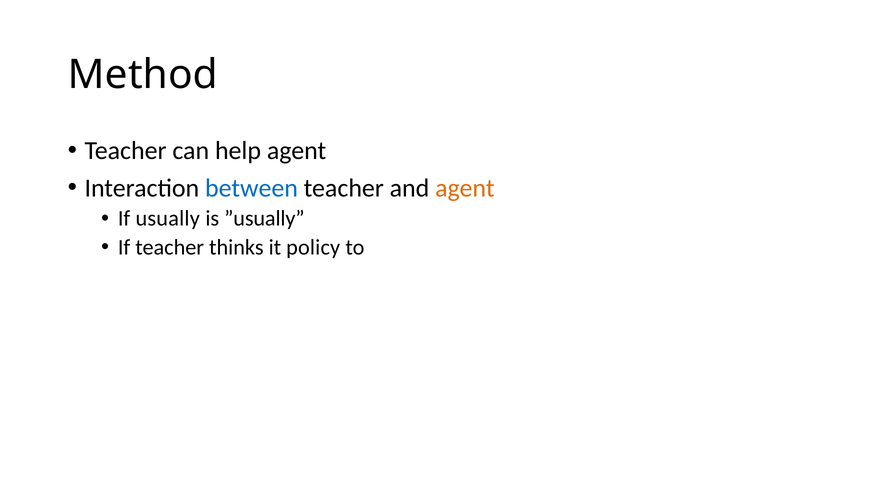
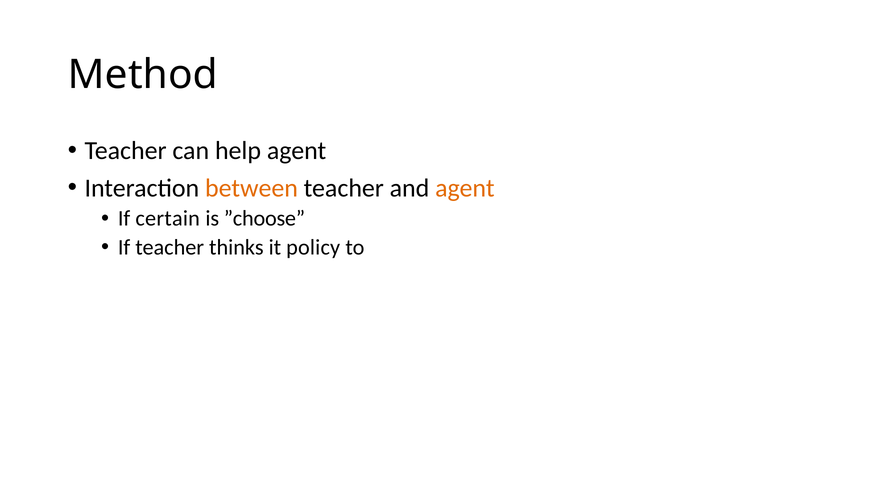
between colour: blue -> orange (252, 188)
usually: usually -> certain (168, 218)
”usually: ”usually -> ”choose (264, 218)
